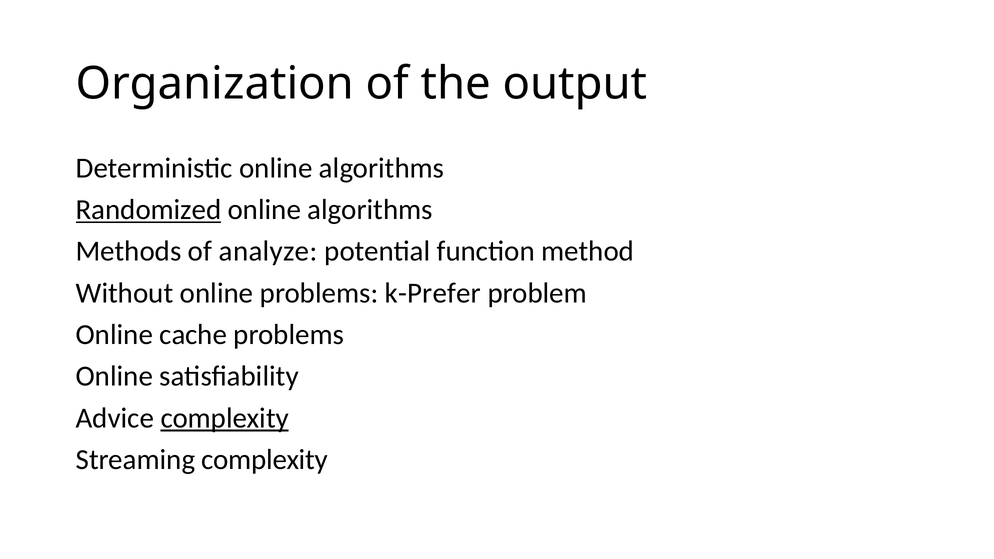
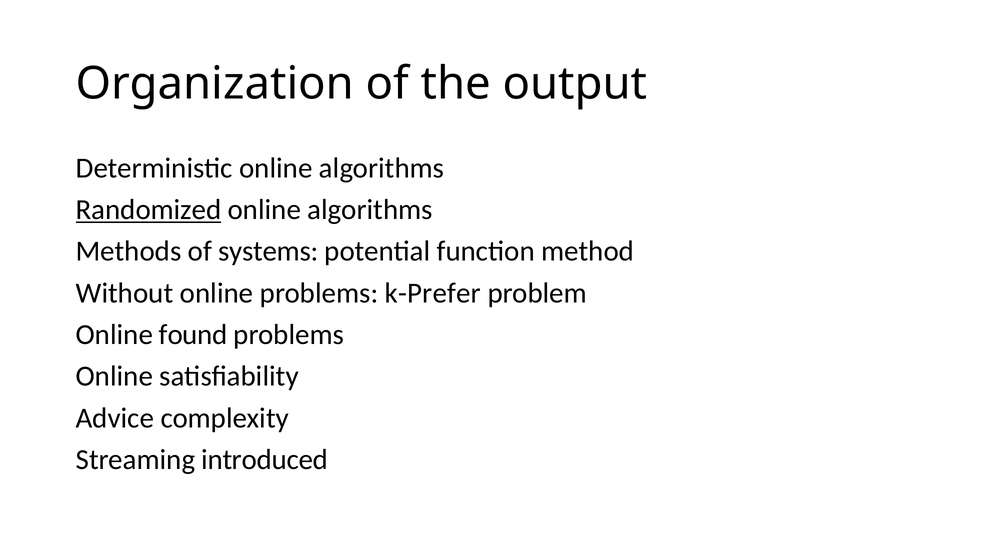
analyze: analyze -> systems (268, 251)
cache: cache -> found (193, 335)
complexity underline: present -> none (225, 418)
Streaming complexity: complexity -> introduced (265, 460)
